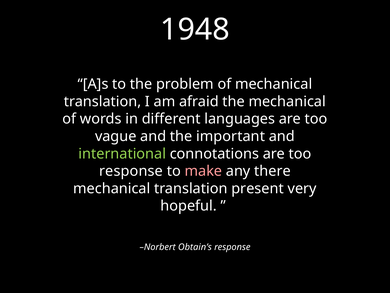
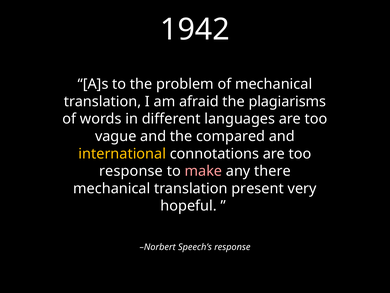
1948: 1948 -> 1942 (195, 29)
the mechanical: mechanical -> plagiarisms (287, 101)
important: important -> compared (231, 136)
international colour: light green -> yellow (122, 153)
Obtain’s: Obtain’s -> Speech’s (195, 247)
